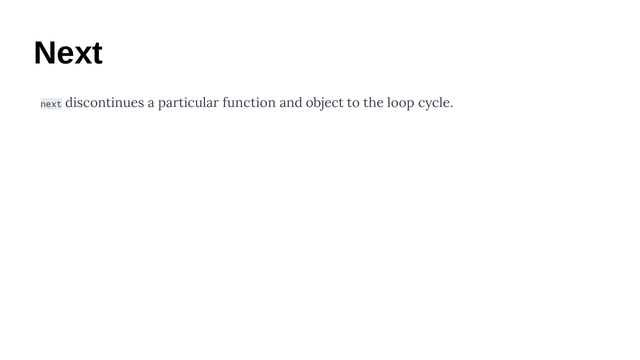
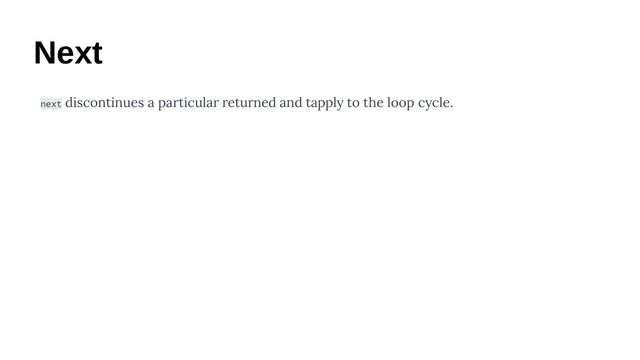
function: function -> returned (249, 103)
object: object -> tapply (325, 103)
